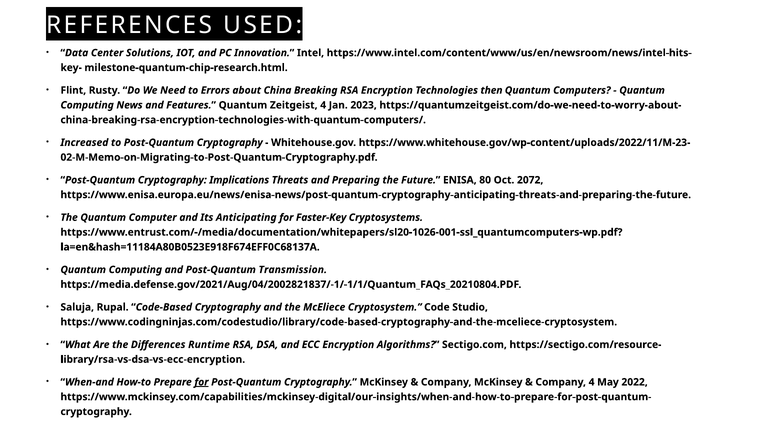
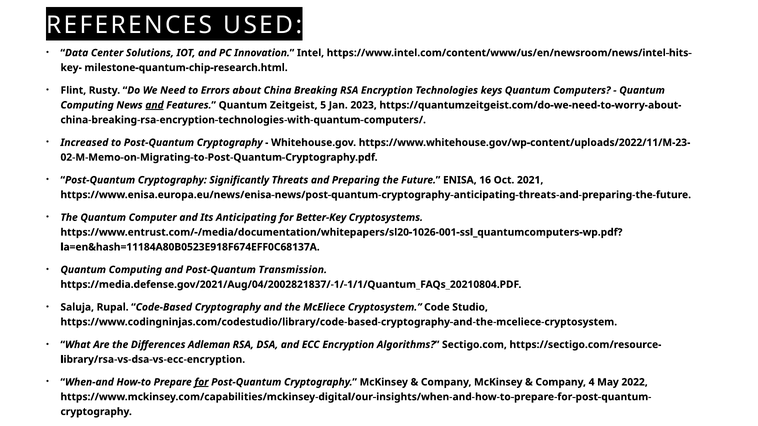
then: then -> keys (491, 90)
and underline: none -> present (154, 105)
Zeitgeist 4: 4 -> 5 (323, 105)
Implications: Implications -> Significantly (239, 180)
80: 80 -> 16 (485, 180)
2072: 2072 -> 2021 (530, 180)
Faster-Key: Faster-Key -> Better-Key (321, 218)
Runtime: Runtime -> Adleman (209, 345)
